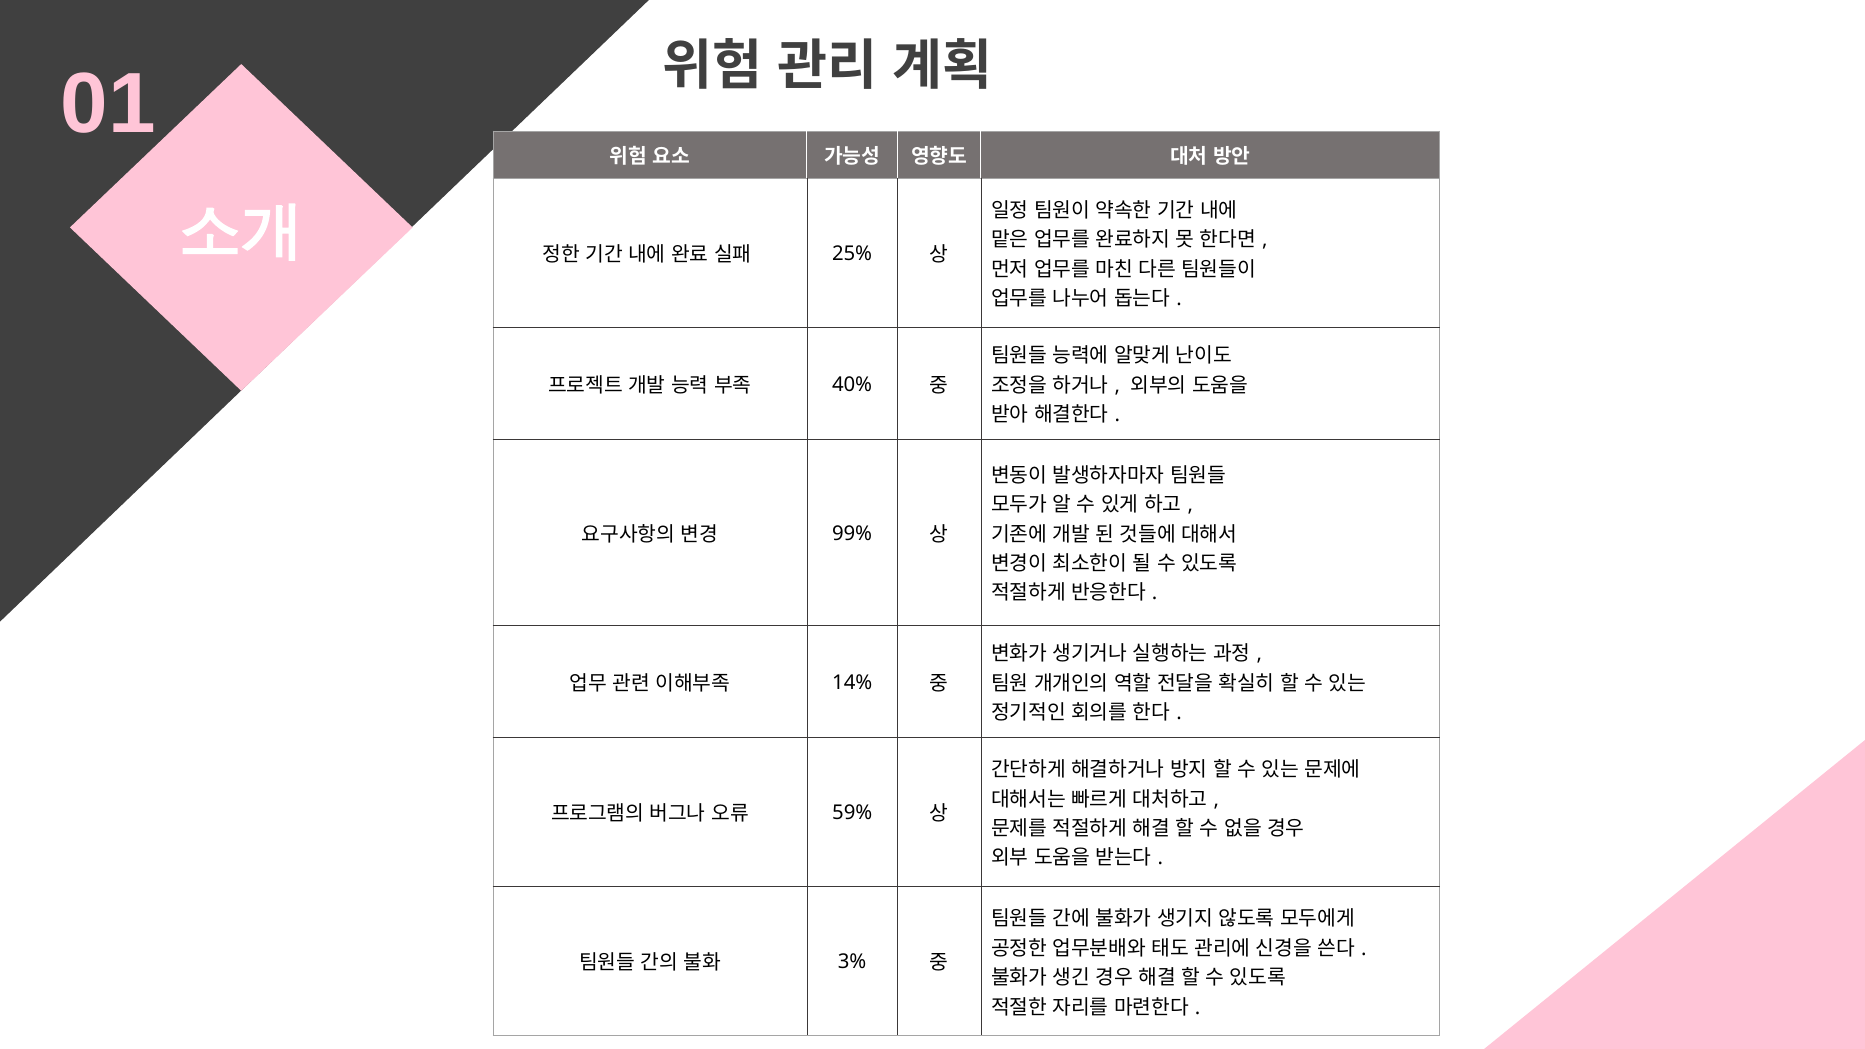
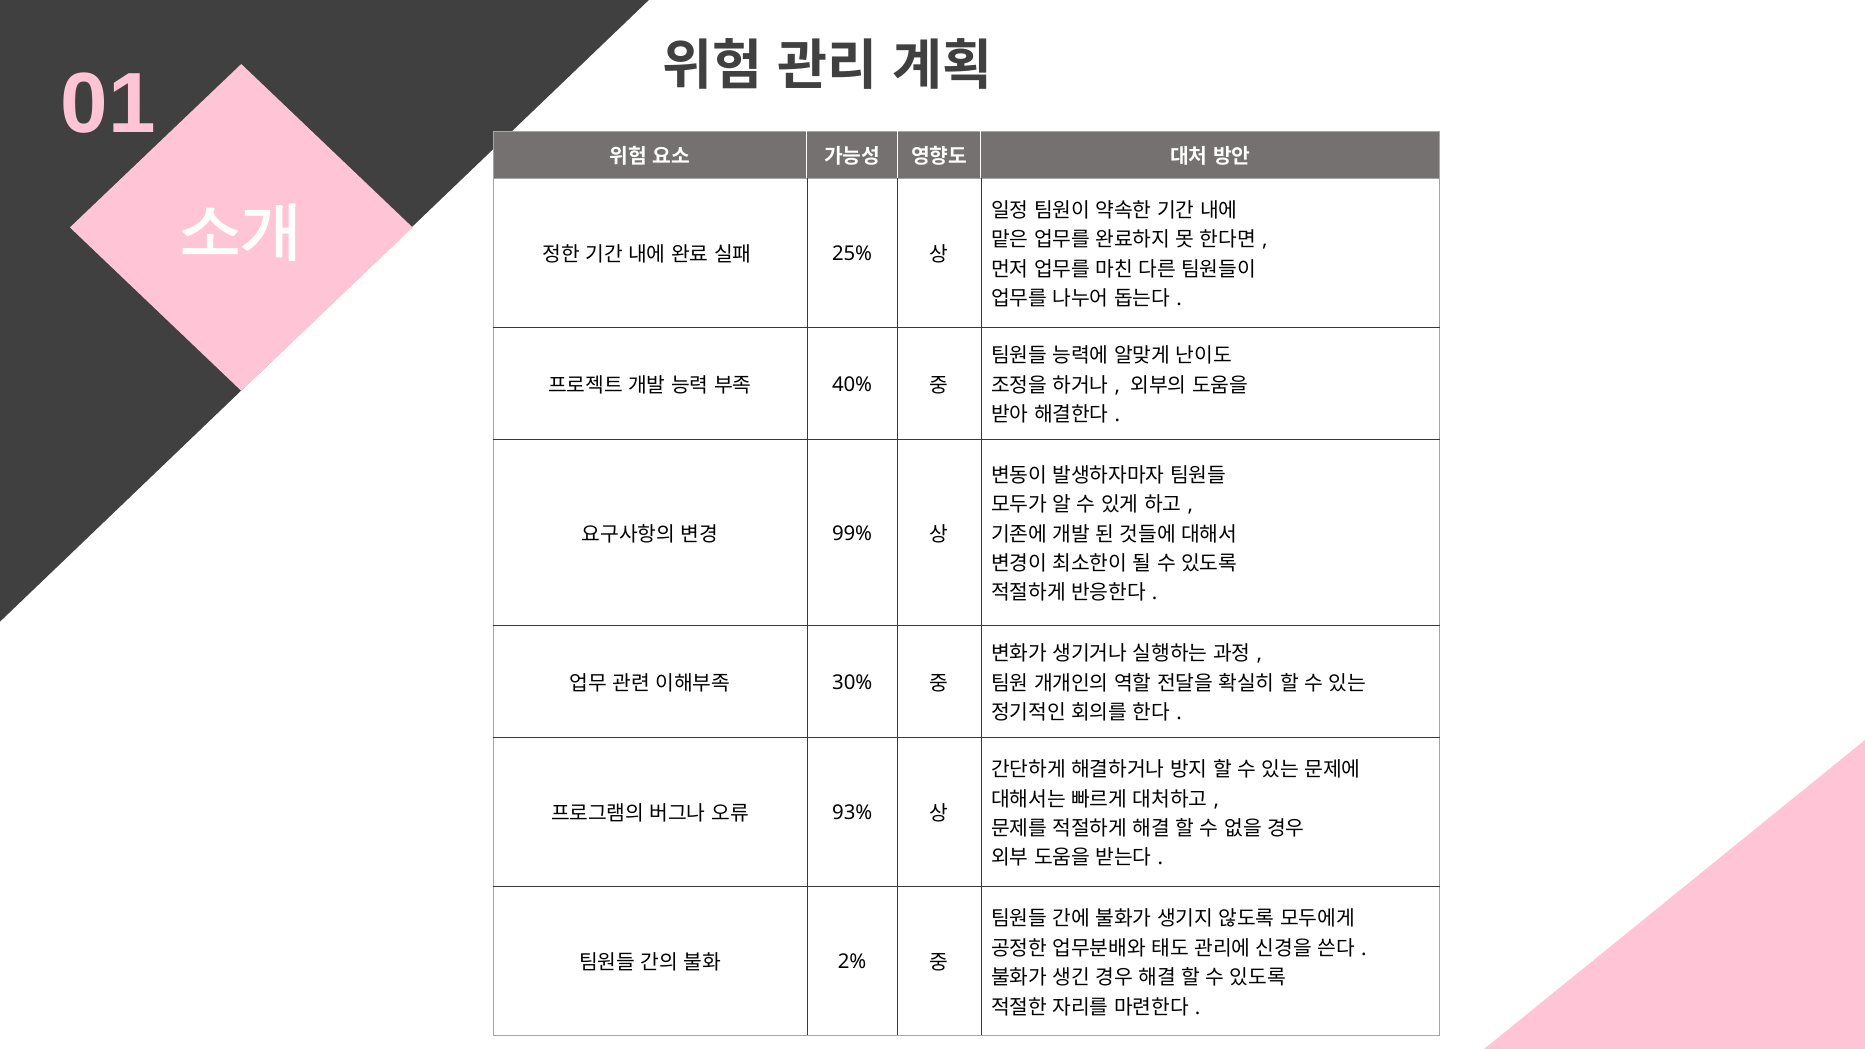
14%: 14% -> 30% (852, 683)
59%: 59% -> 93% (852, 813)
3%: 3% -> 2% (852, 962)
